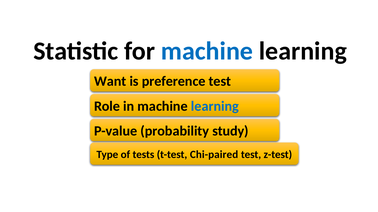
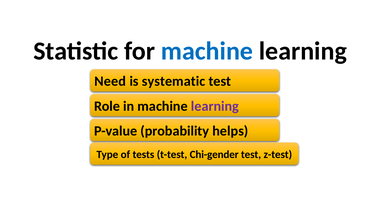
Want: Want -> Need (110, 82)
preference: preference -> systematic (174, 82)
learning colour: blue -> purple (215, 106)
study: study -> helps (230, 131)
Chi-paired: Chi-paired -> Chi-gender (214, 155)
